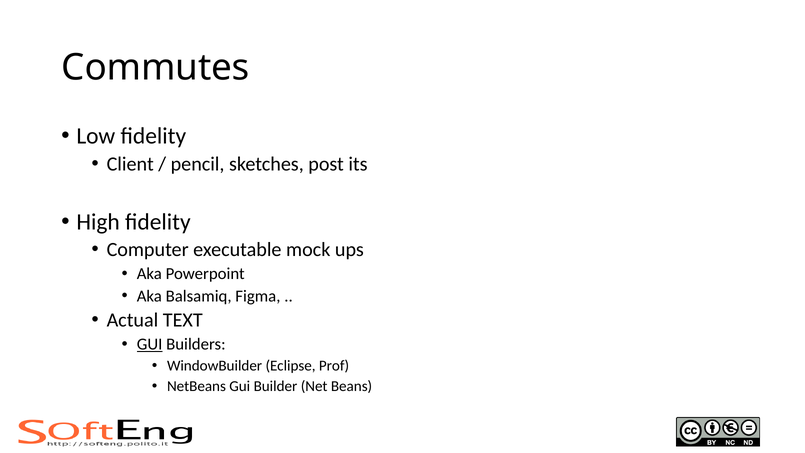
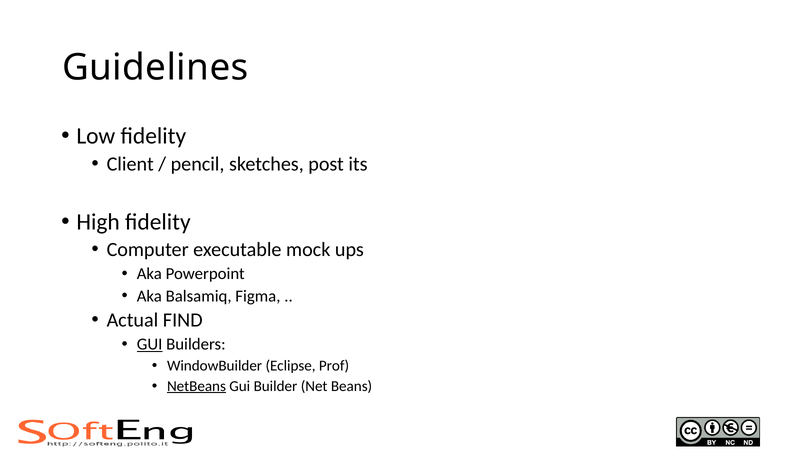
Commutes: Commutes -> Guidelines (155, 68)
TEXT: TEXT -> FIND (183, 320)
NetBeans underline: none -> present (196, 386)
